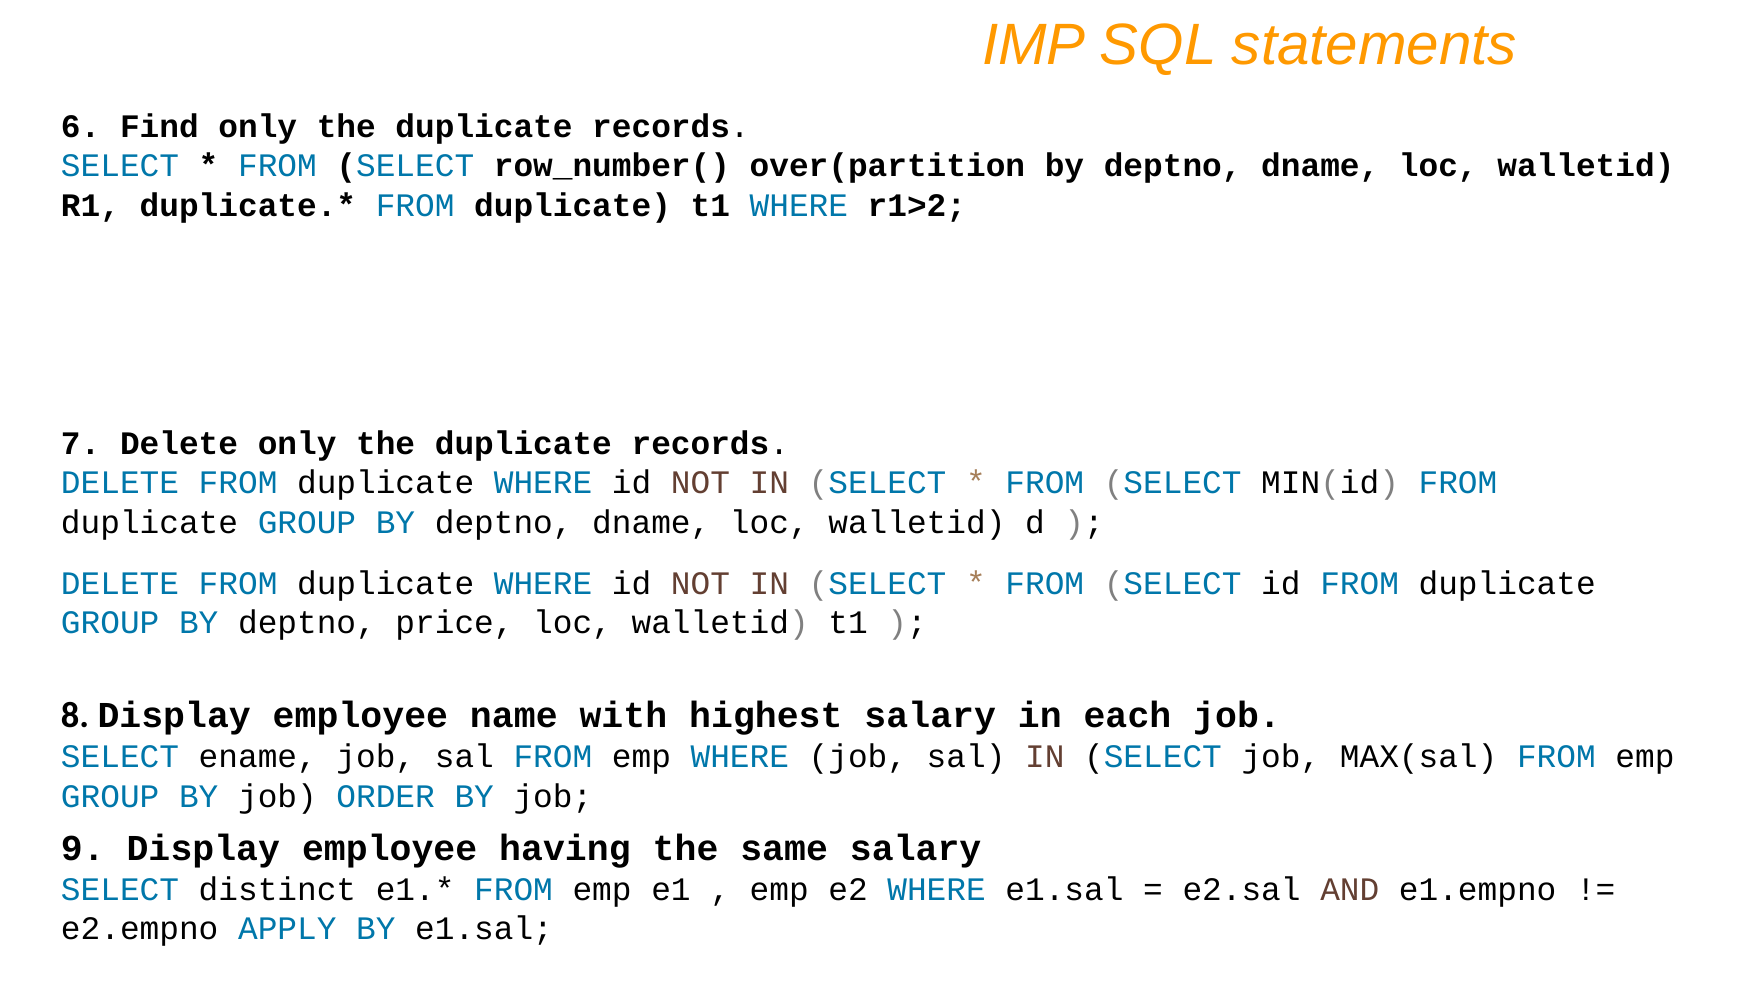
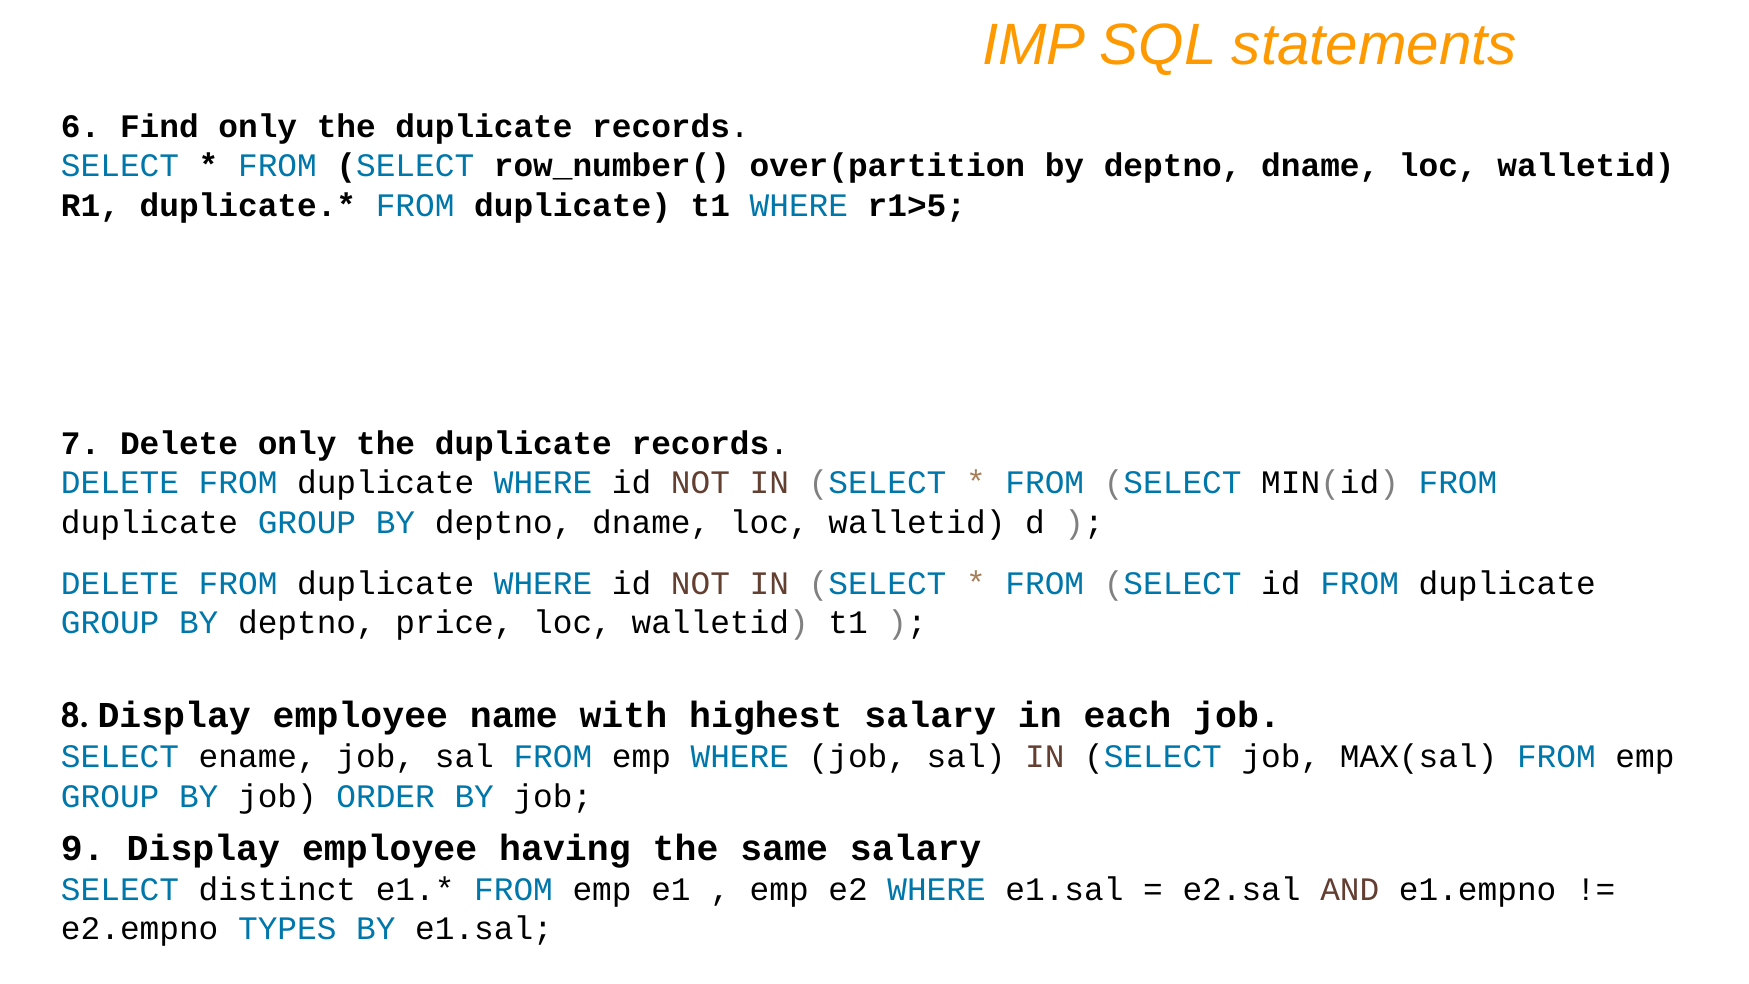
r1>2: r1>2 -> r1>5 (917, 205)
APPLY: APPLY -> TYPES (287, 929)
